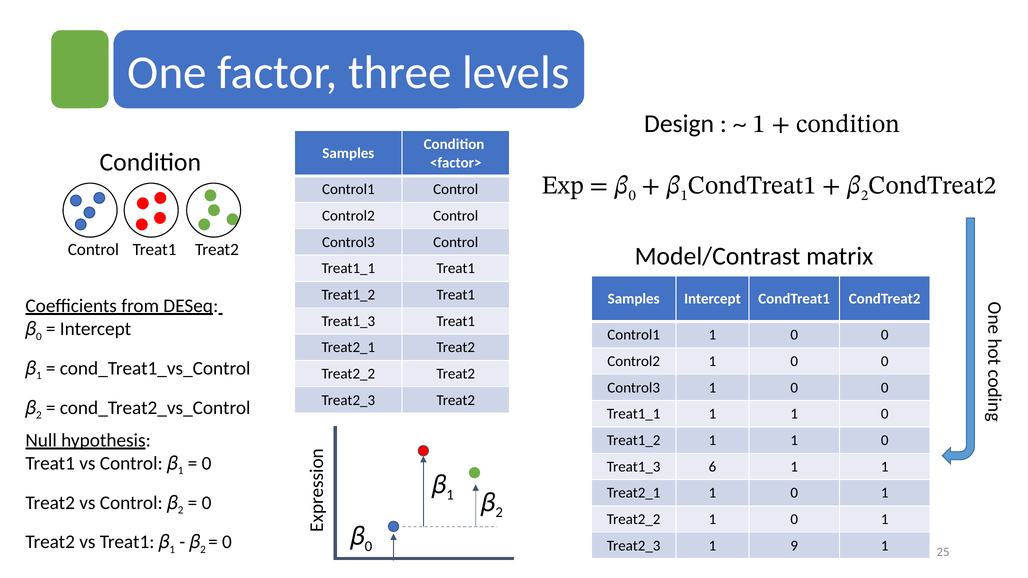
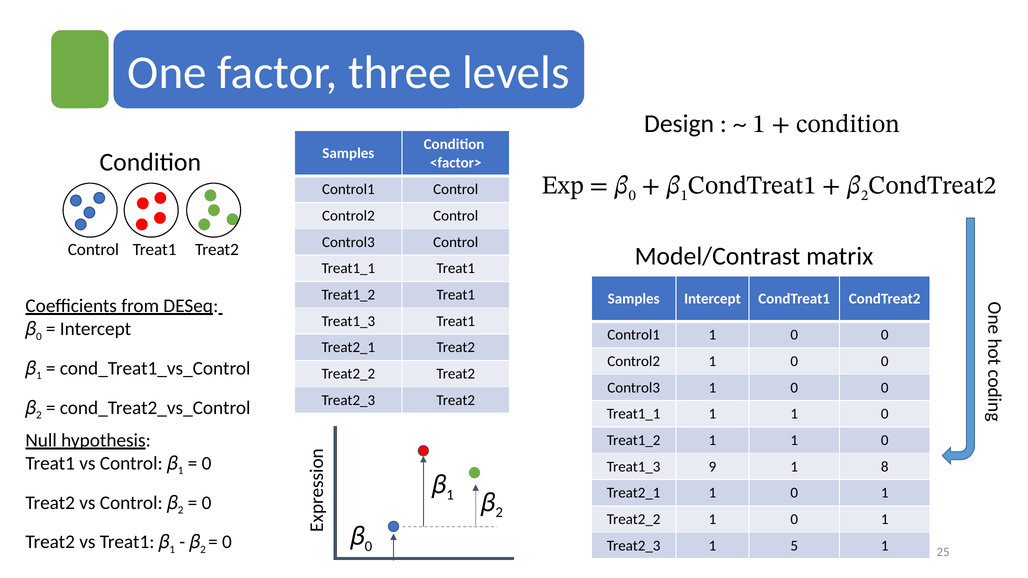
6: 6 -> 9 (712, 467)
1: 1 -> 8 (885, 467)
9: 9 -> 5 (794, 546)
